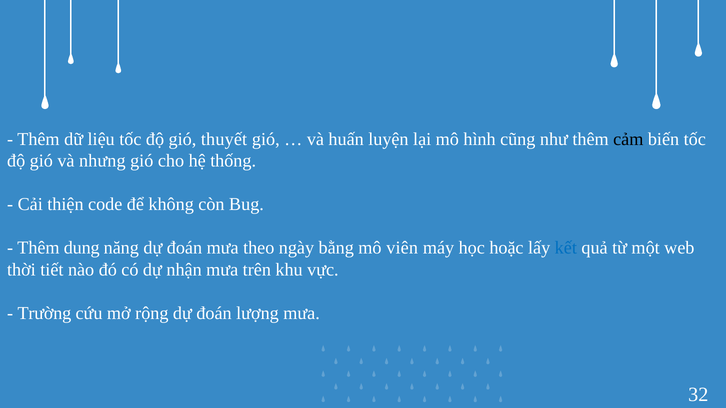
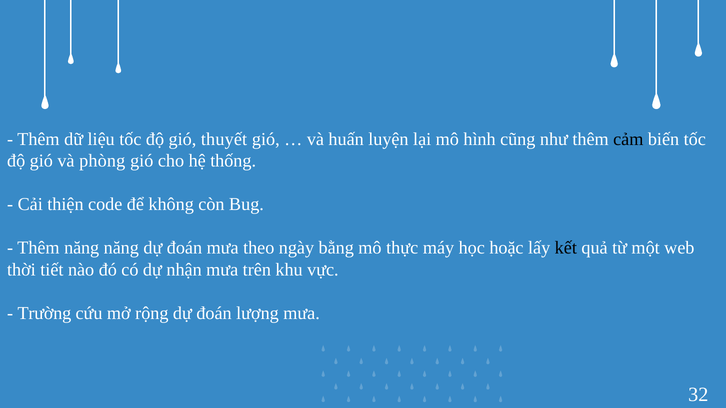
nhưng: nhưng -> phòng (102, 161)
Thêm dung: dung -> năng (82, 248)
viên: viên -> thực (402, 248)
kết colour: blue -> black (566, 248)
